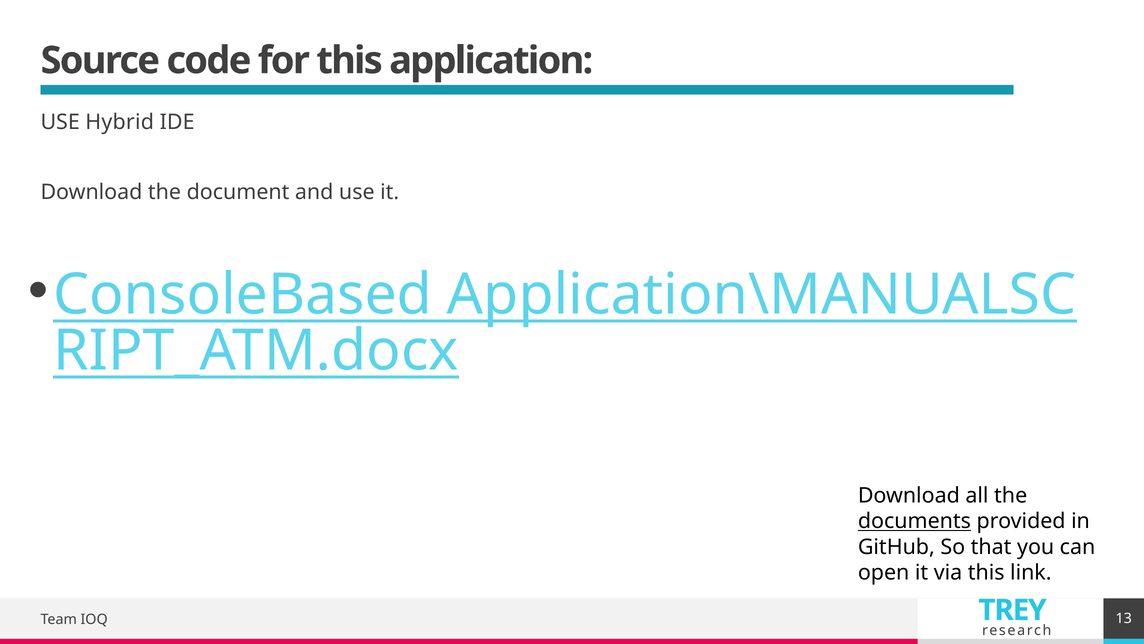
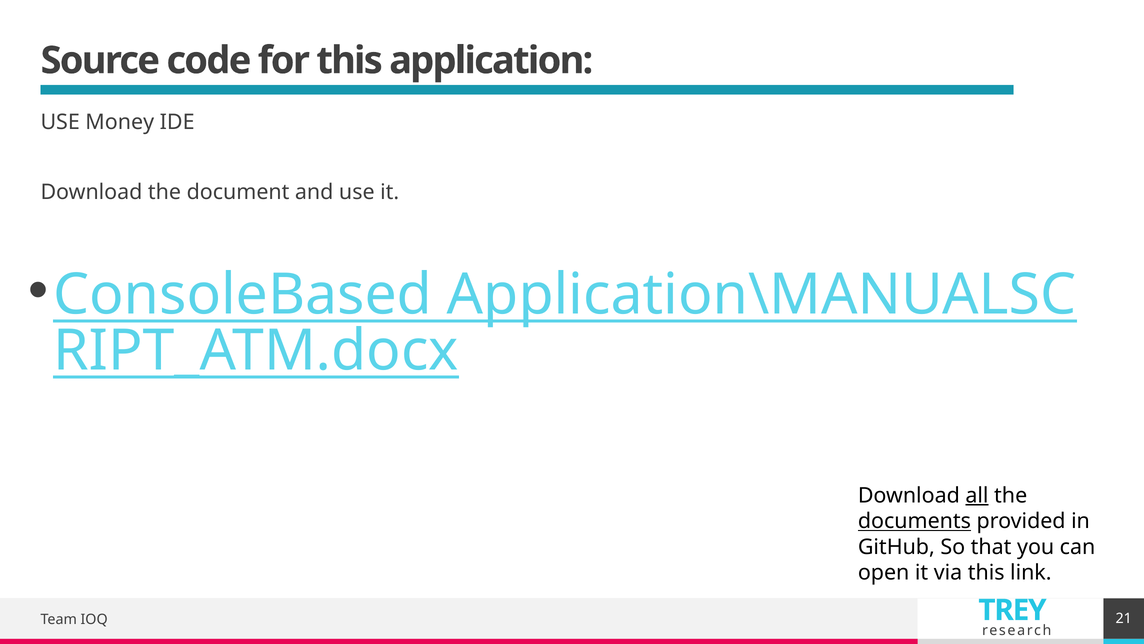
Hybrid: Hybrid -> Money (120, 122)
all underline: none -> present (977, 495)
13: 13 -> 21 (1124, 618)
